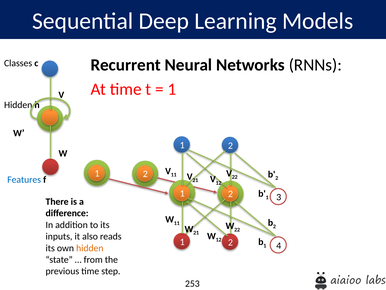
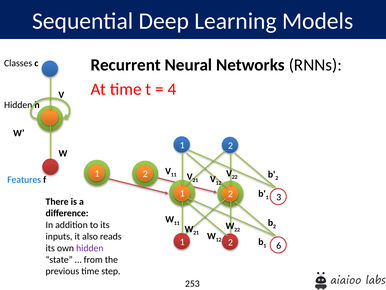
1: 1 -> 4 (172, 89)
4: 4 -> 6 (279, 245)
hidden colour: orange -> purple (90, 248)
